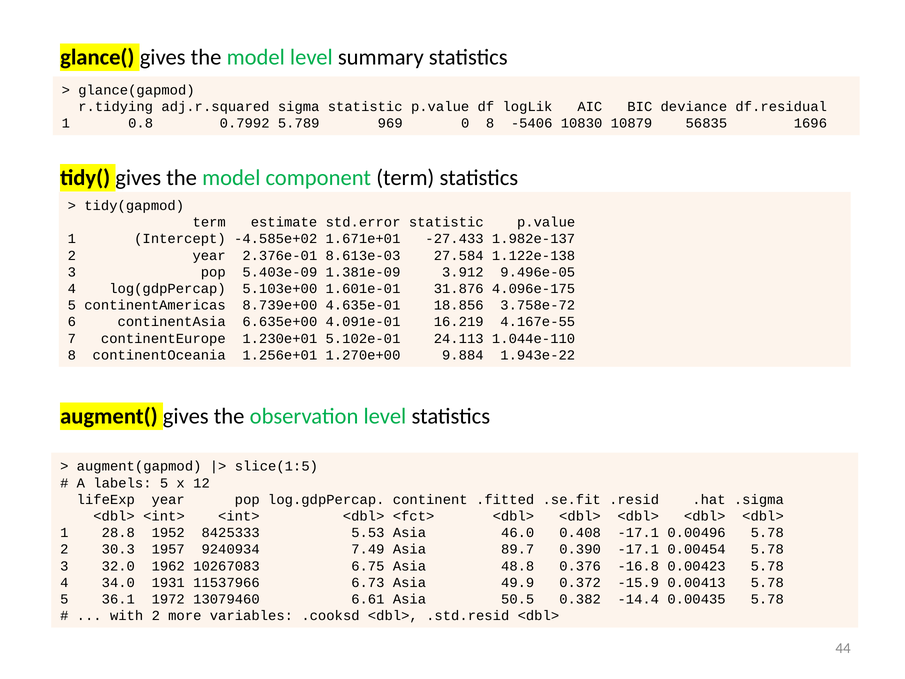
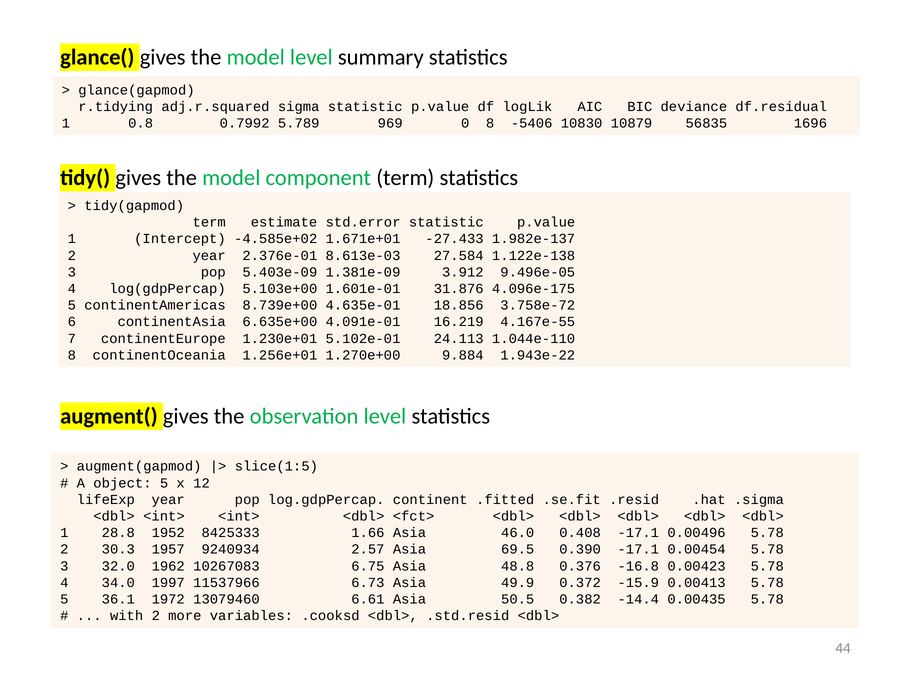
labels: labels -> object (122, 483)
5.53: 5.53 -> 1.66 (368, 533)
7.49: 7.49 -> 2.57 (368, 549)
89.7: 89.7 -> 69.5 (518, 549)
1931: 1931 -> 1997 (168, 582)
